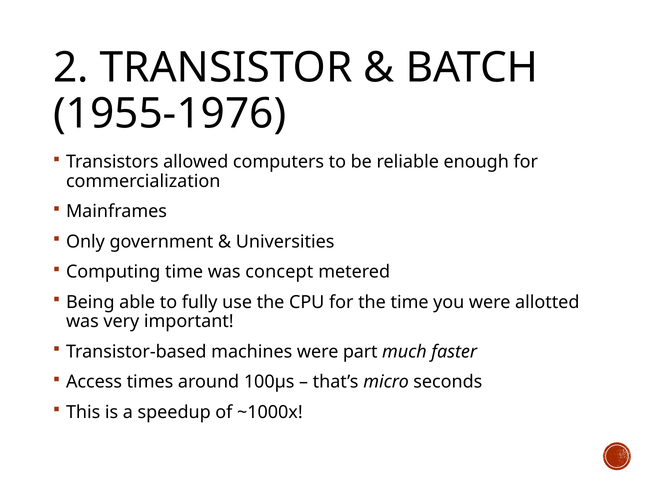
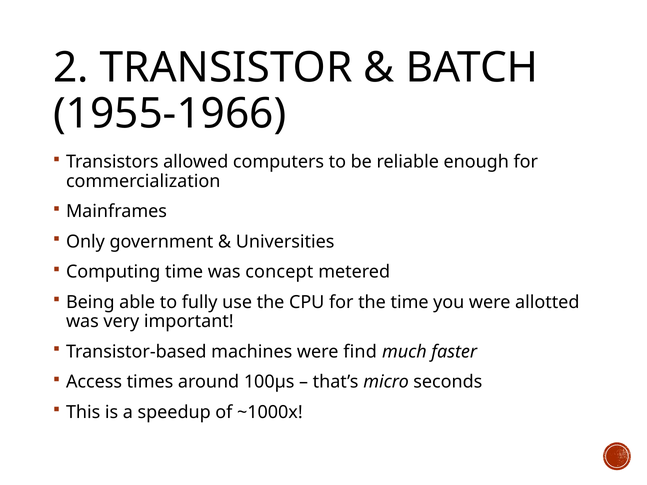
1955-1976: 1955-1976 -> 1955-1966 (170, 114)
part: part -> find (360, 352)
